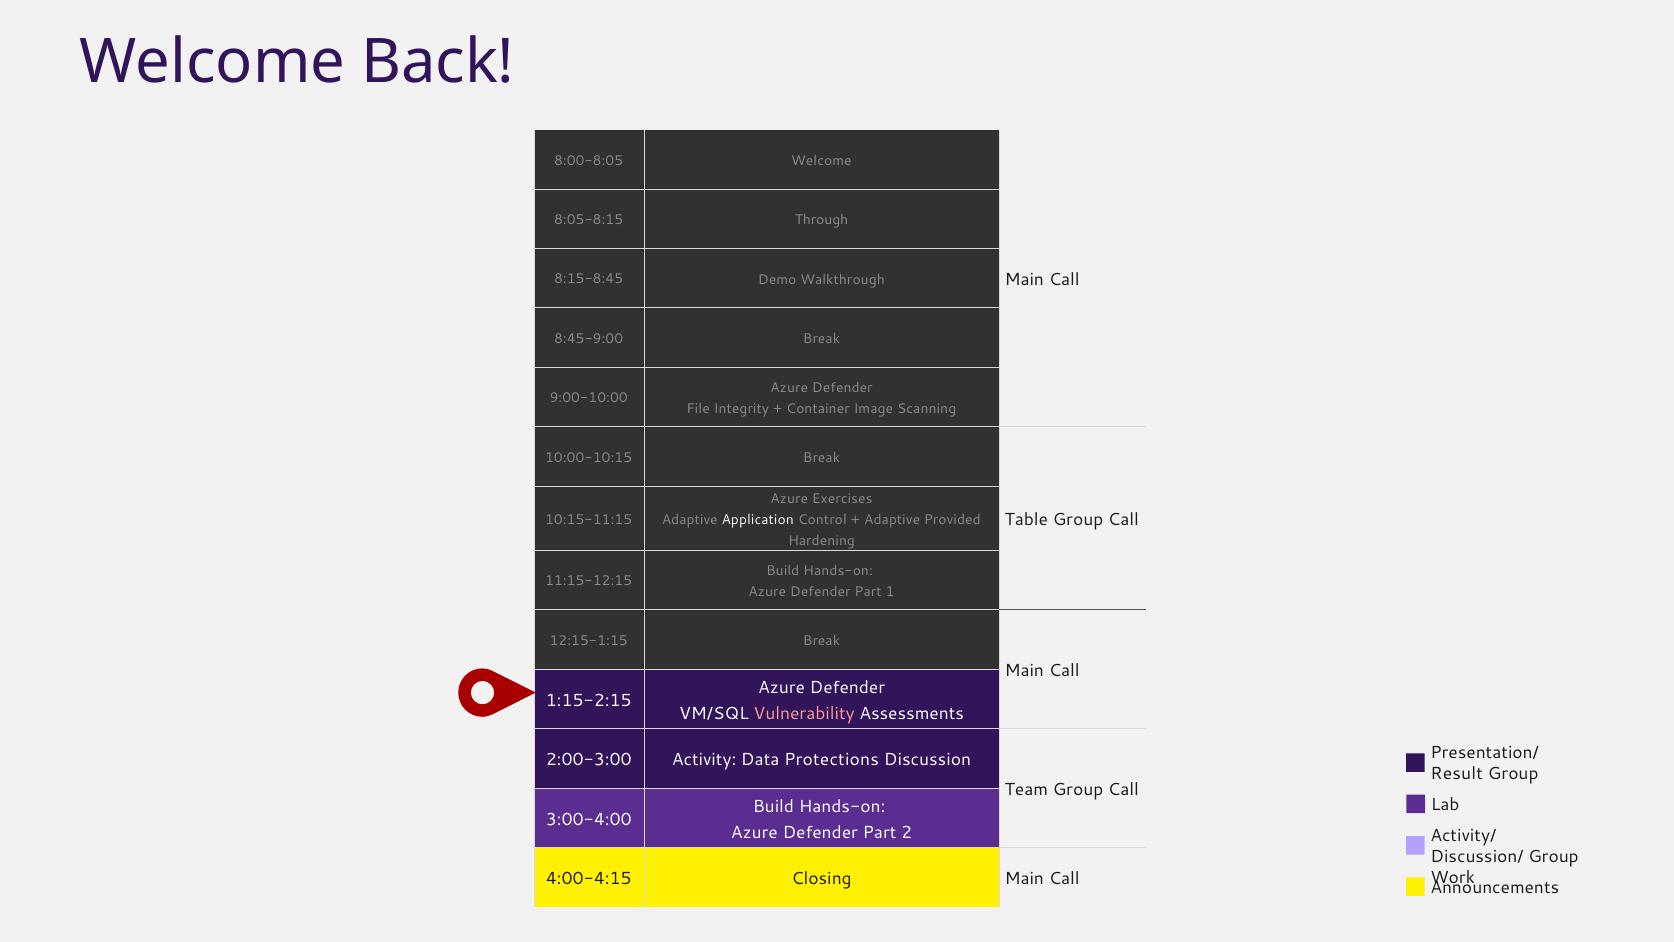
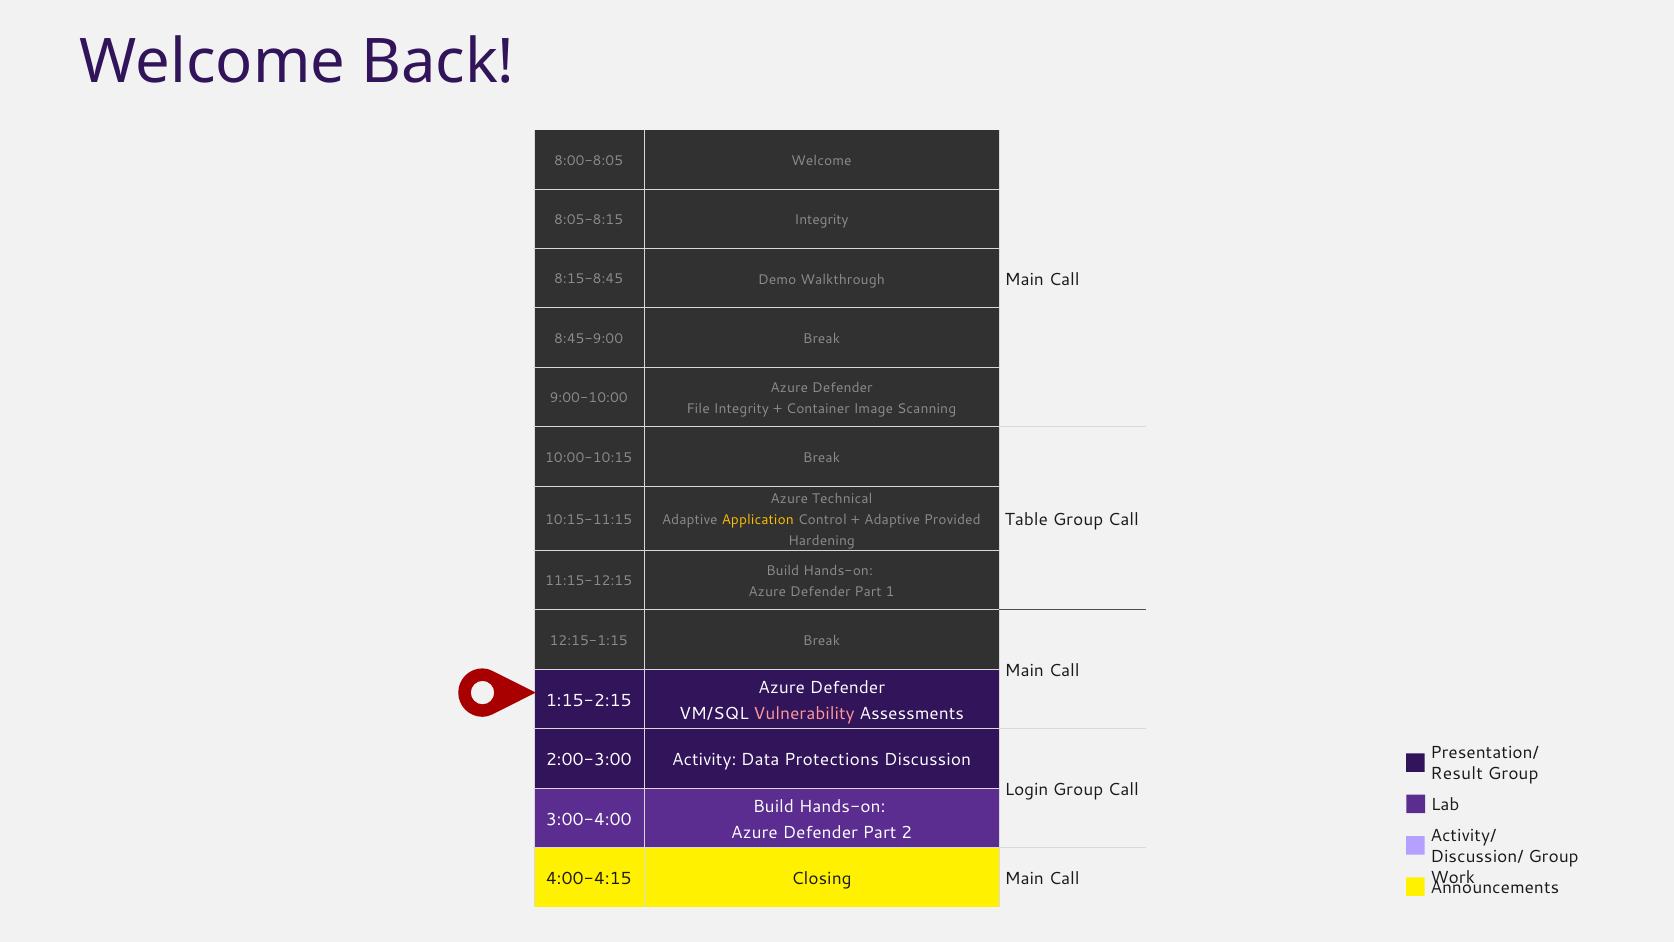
8:05-8:15 Through: Through -> Integrity (822, 220)
Exercises: Exercises -> Technical (842, 498)
Application colour: white -> yellow (758, 520)
Team: Team -> Login (1026, 790)
